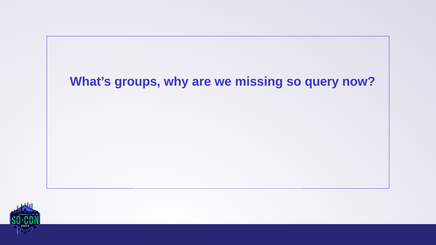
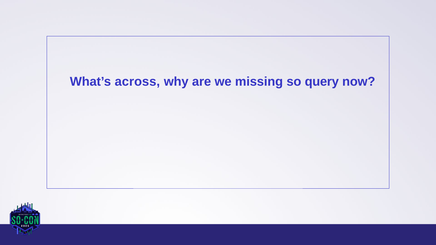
groups: groups -> across (137, 82)
